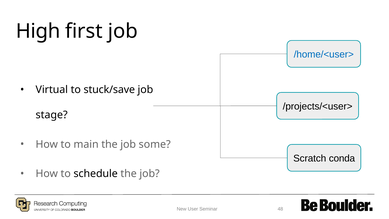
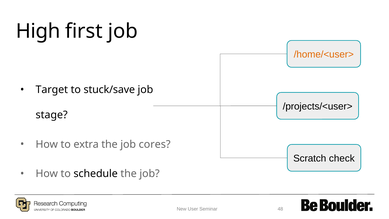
/home/<user> colour: blue -> orange (324, 54)
Virtual: Virtual -> Target (52, 90)
main: main -> extra (86, 144)
some: some -> cores (155, 144)
conda: conda -> check (342, 158)
